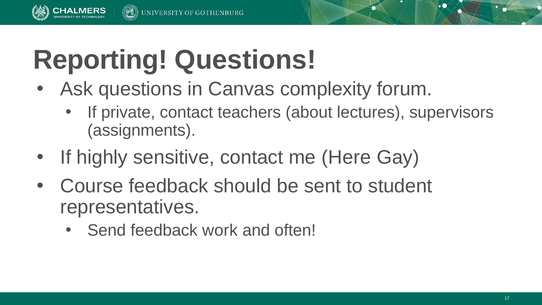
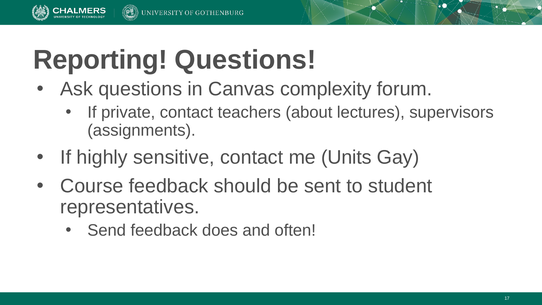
Here: Here -> Units (346, 157)
work: work -> does (220, 230)
